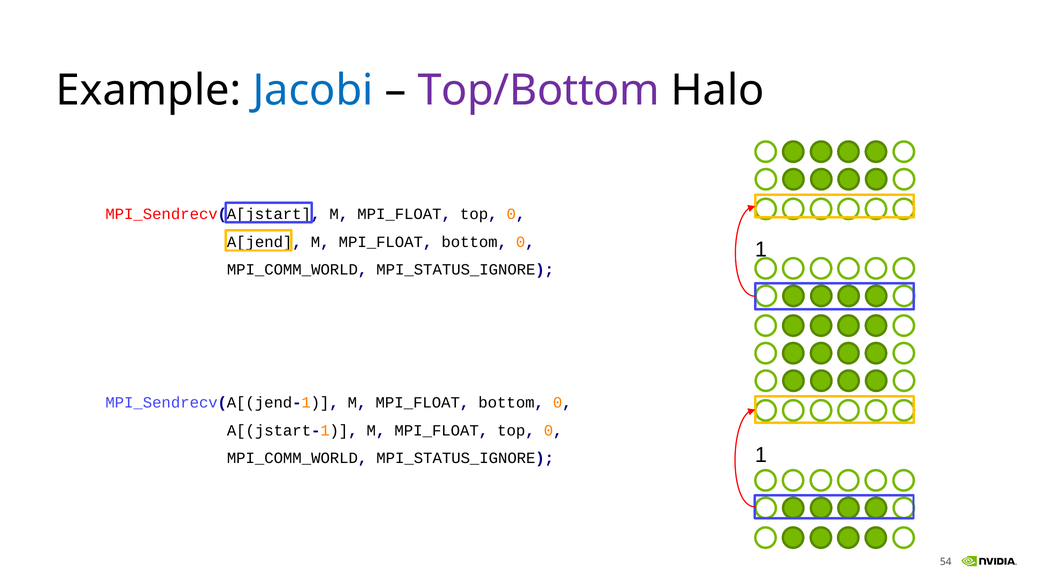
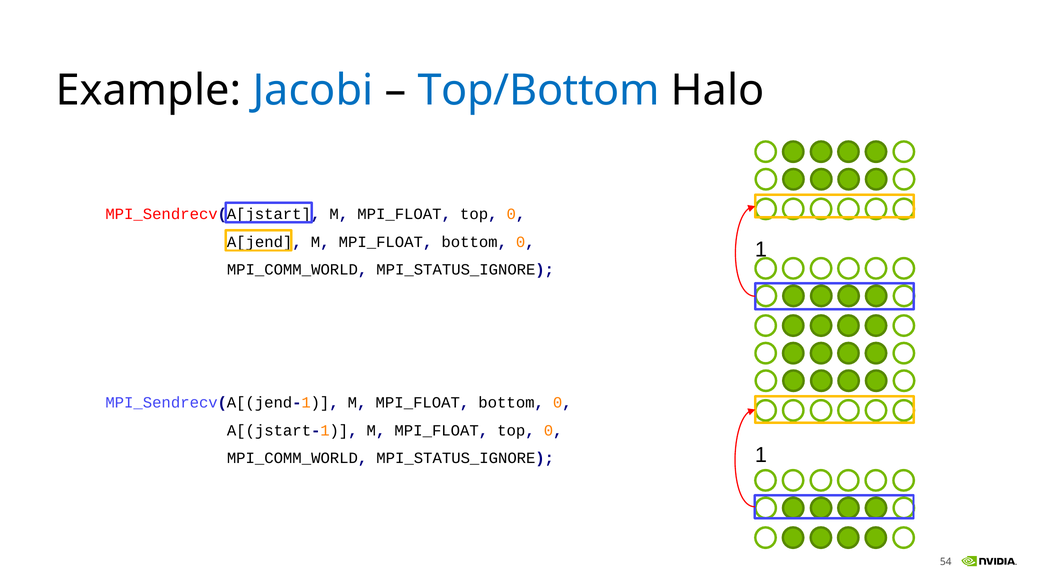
Top/Bottom colour: purple -> blue (539, 91)
